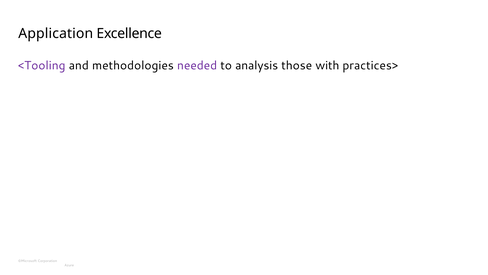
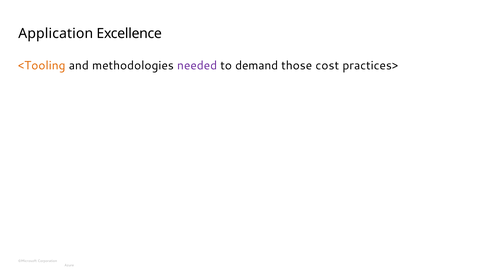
<Tooling colour: purple -> orange (42, 65)
analysis: analysis -> demand (257, 65)
with: with -> cost (327, 65)
